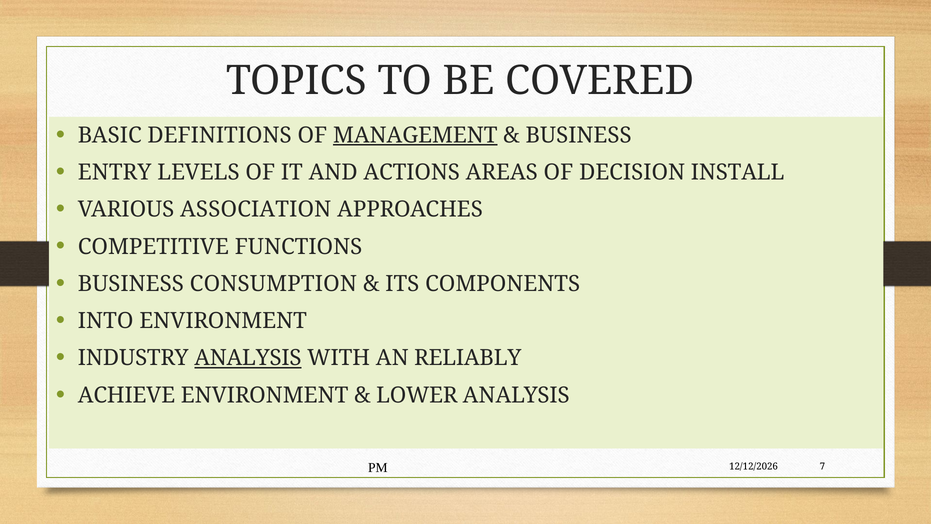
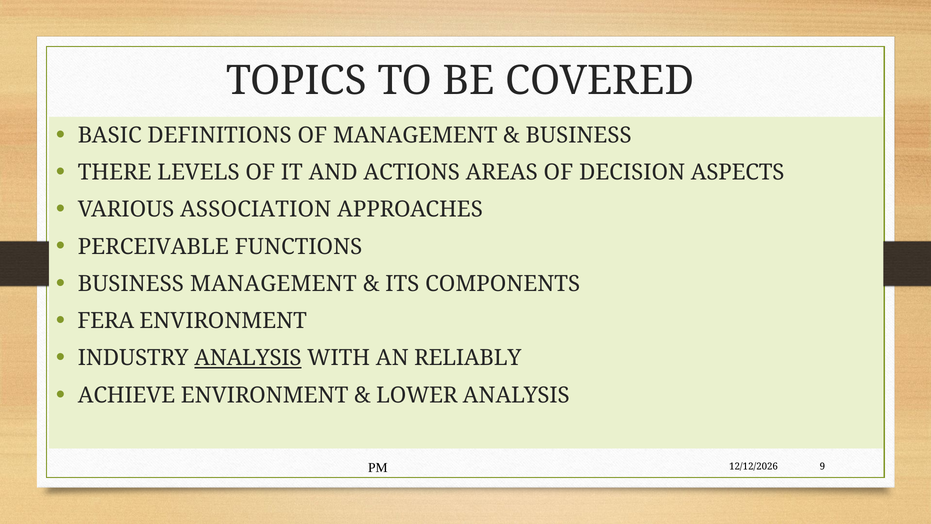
MANAGEMENT underline: present -> none (415, 135)
ENTRY: ENTRY -> THERE (115, 172)
INSTALL: INSTALL -> ASPECTS (738, 172)
COMPETITIVE: COMPETITIVE -> PERCEIVABLE (153, 247)
BUSINESS CONSUMPTION: CONSUMPTION -> MANAGEMENT (273, 284)
INTO: INTO -> FERA (106, 321)
7: 7 -> 9 (822, 466)
